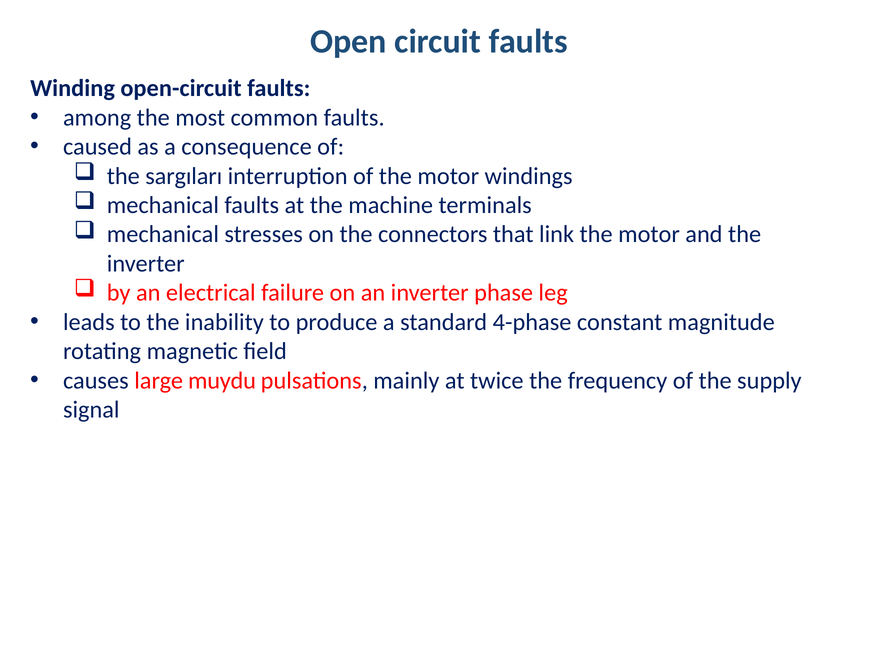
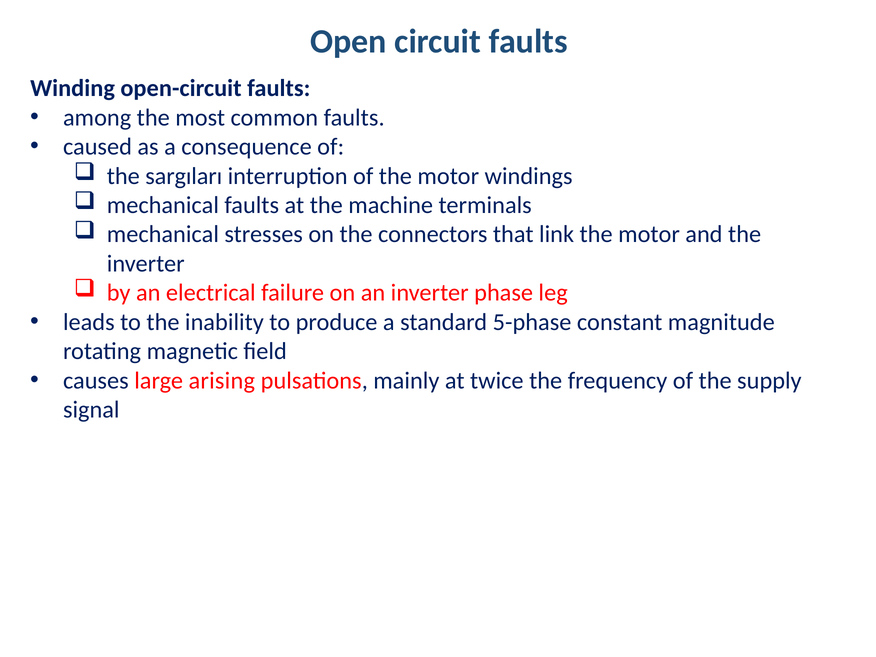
4-phase: 4-phase -> 5-phase (532, 322)
muydu: muydu -> arising (222, 381)
